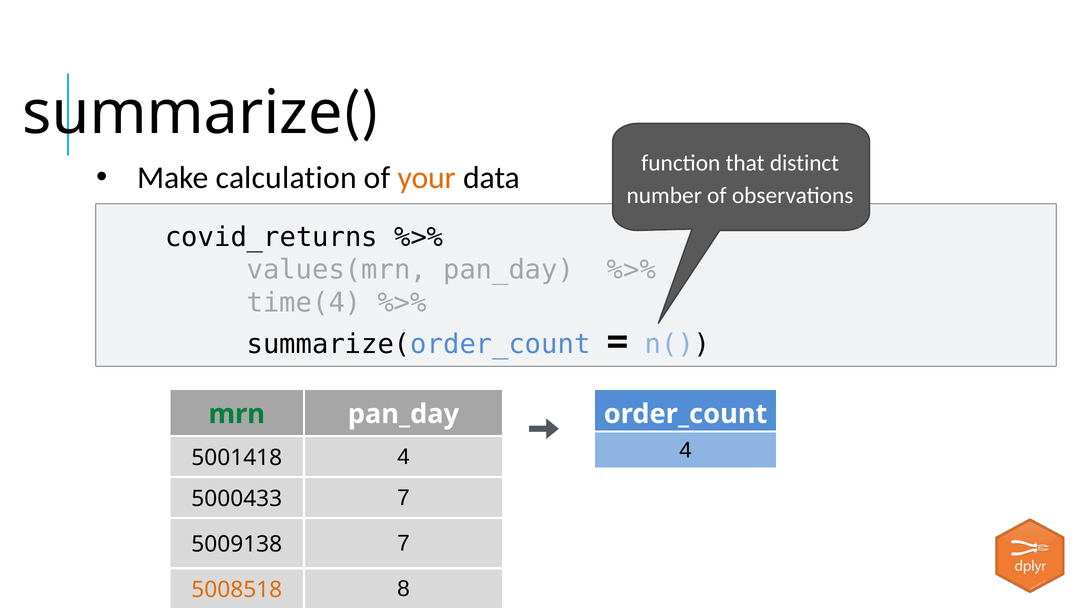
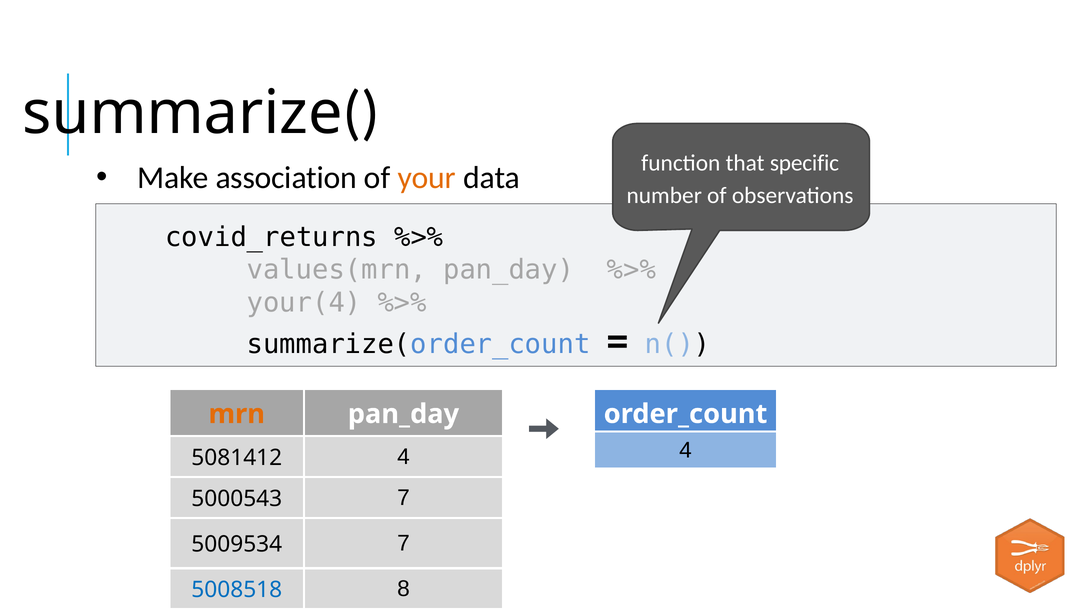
distinct: distinct -> specific (804, 163)
calculation: calculation -> association (286, 178)
time(4: time(4 -> your(4 (304, 303)
mrn colour: green -> orange (237, 414)
5001418: 5001418 -> 5081412 (237, 458)
5000433: 5000433 -> 5000543 (237, 499)
5009138: 5009138 -> 5009534 (237, 544)
5008518 colour: orange -> blue (237, 590)
